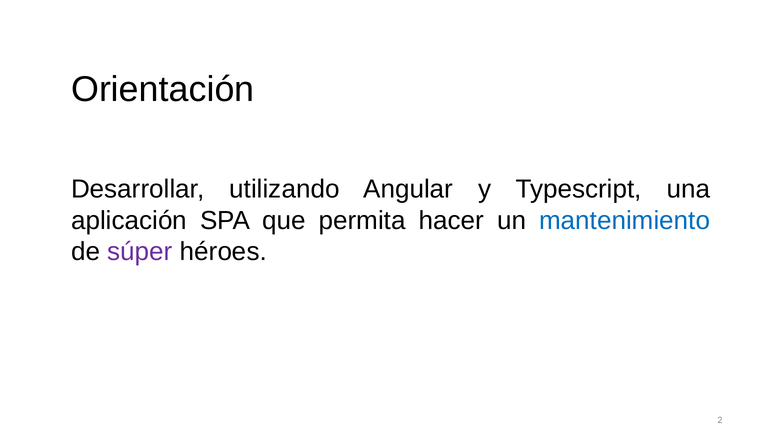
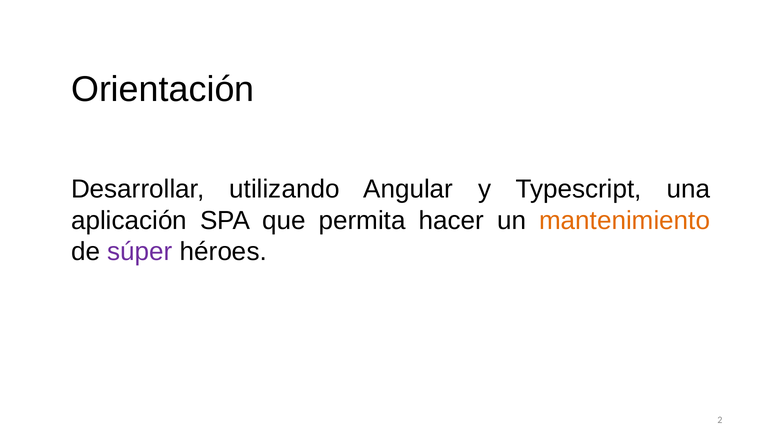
mantenimiento colour: blue -> orange (625, 220)
